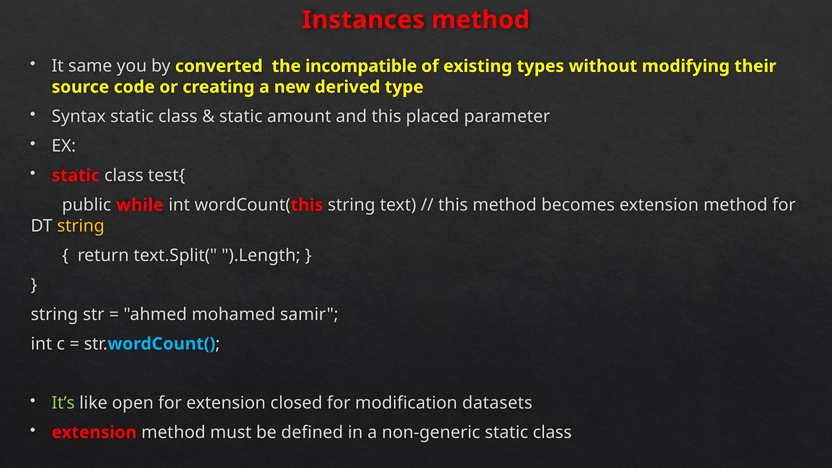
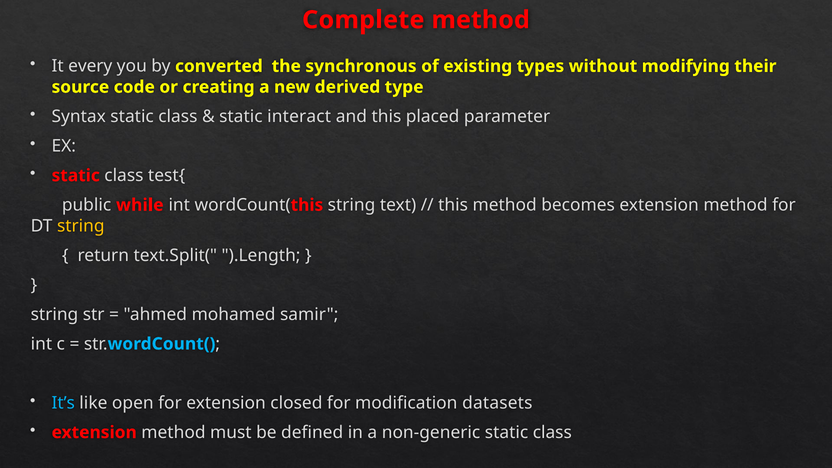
Instances: Instances -> Complete (363, 20)
same: same -> every (90, 66)
incompatible: incompatible -> synchronous (361, 66)
amount: amount -> interact (299, 117)
It’s colour: light green -> light blue (63, 403)
